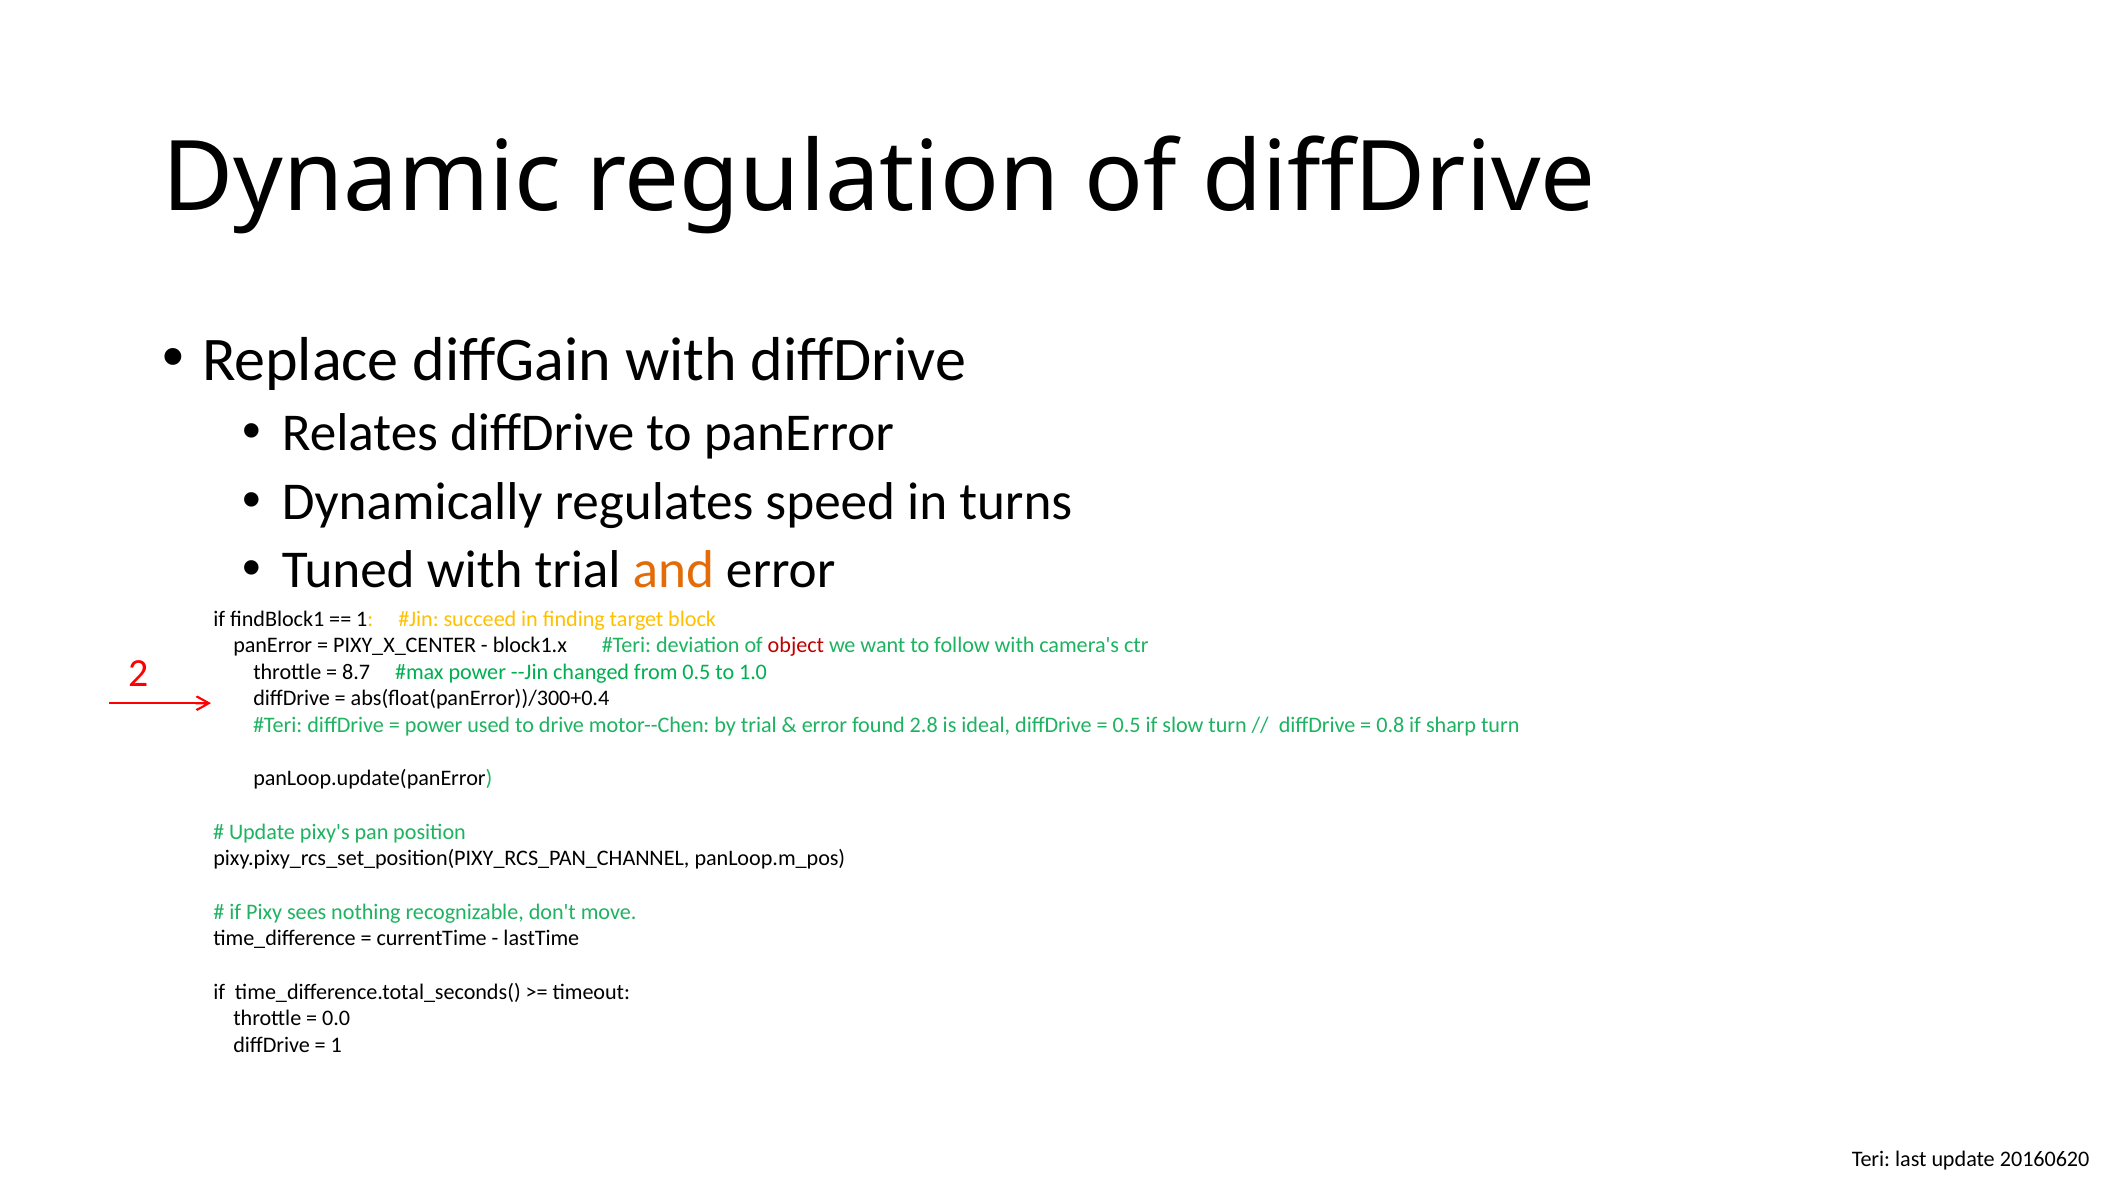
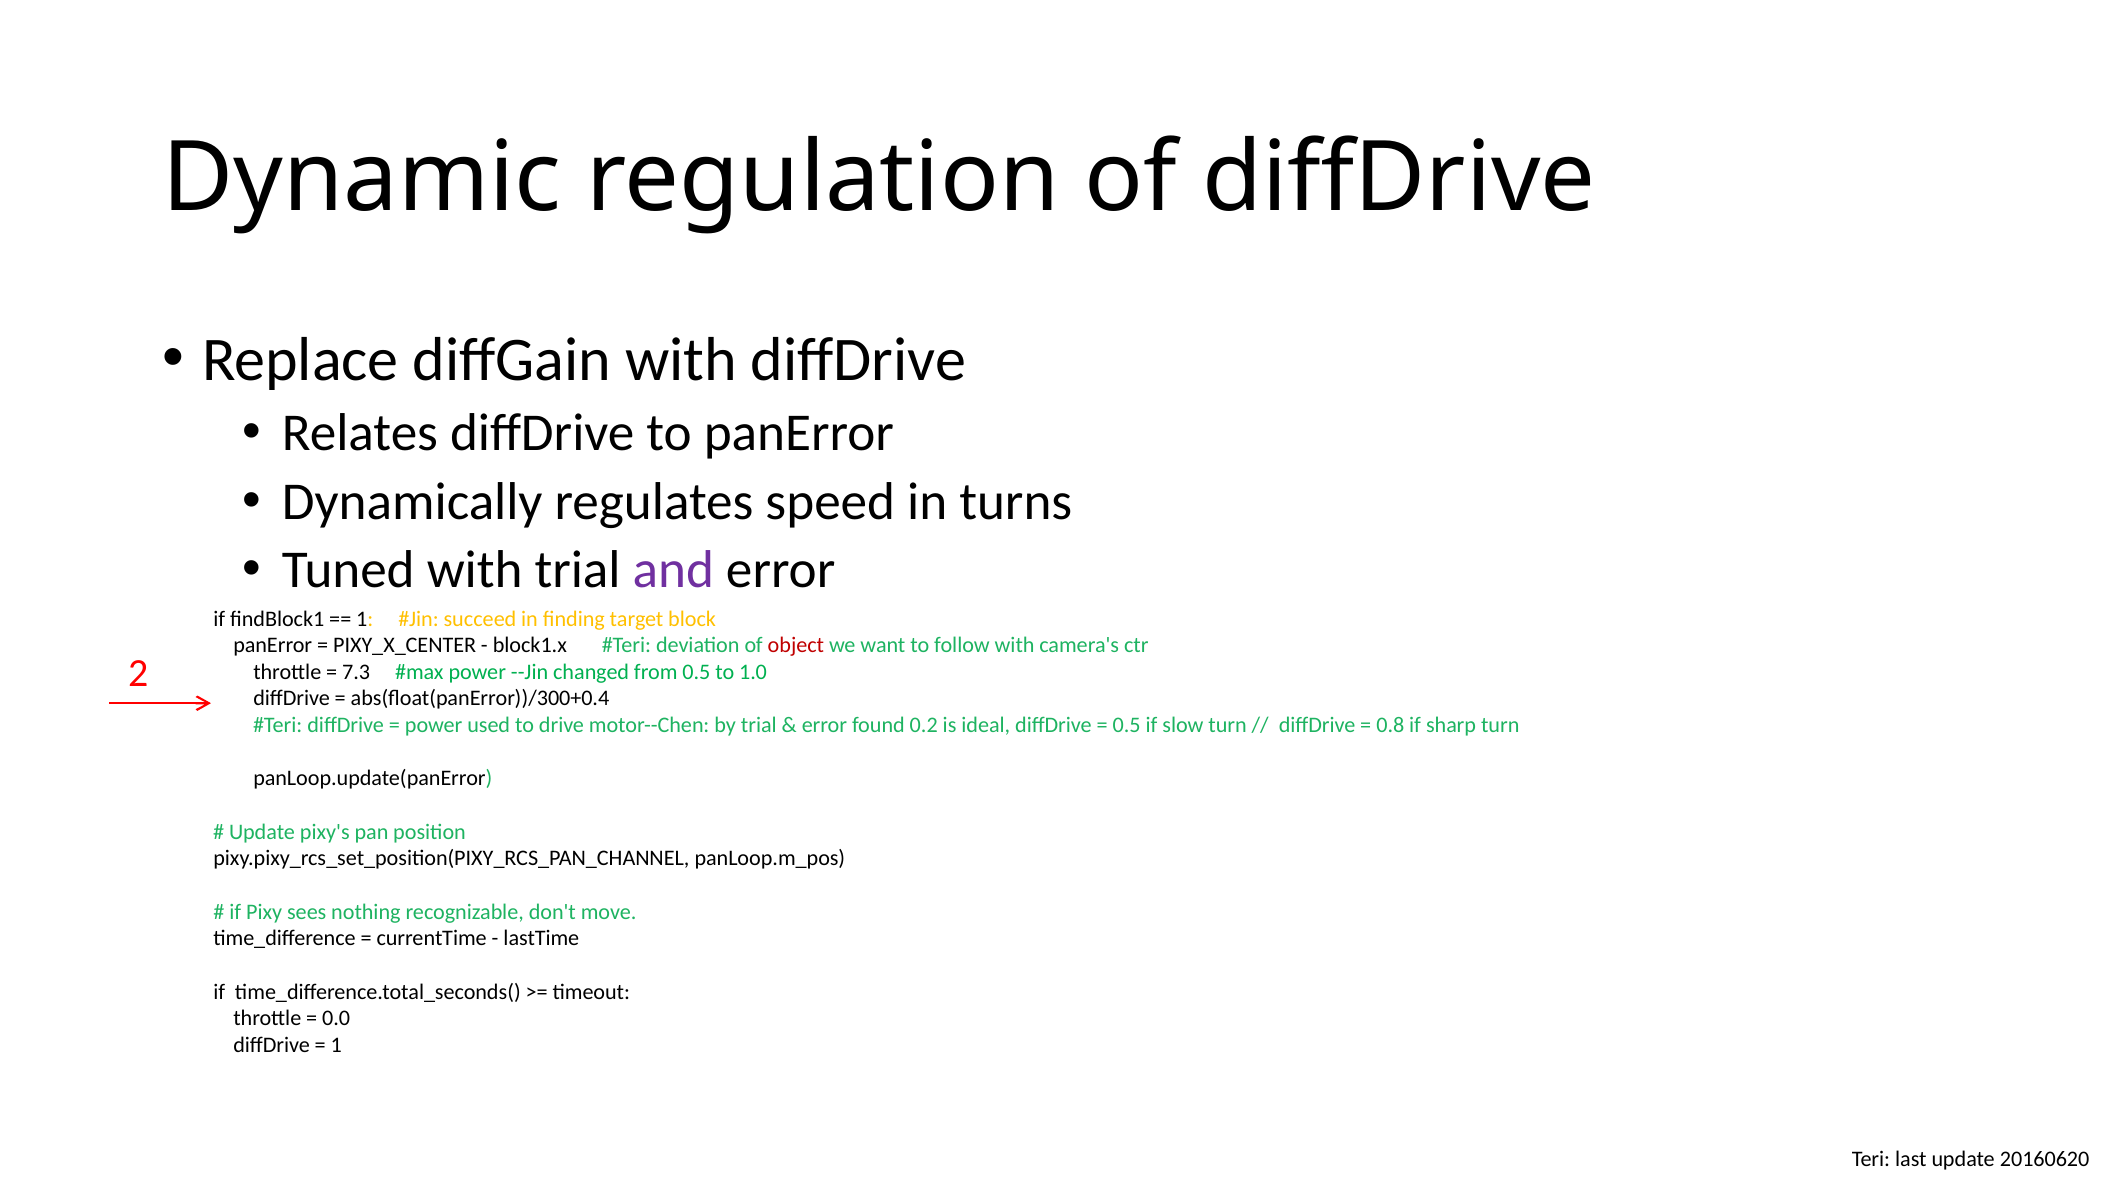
and colour: orange -> purple (673, 570)
8.7: 8.7 -> 7.3 (356, 672)
2.8: 2.8 -> 0.2 (924, 725)
